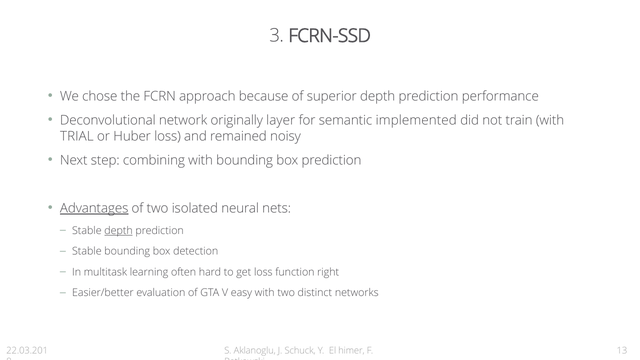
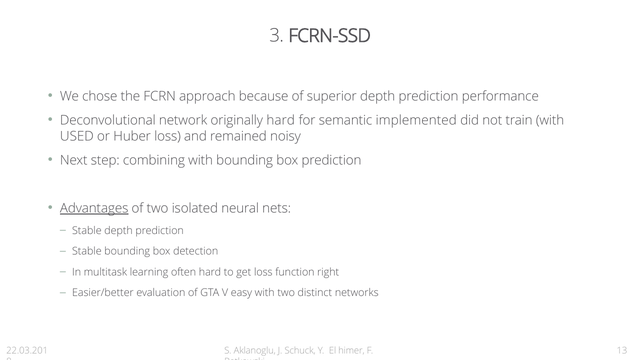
originally layer: layer -> hard (281, 120)
TRIAL: TRIAL -> USED (77, 136)
depth underline: present -> none (119, 231)
